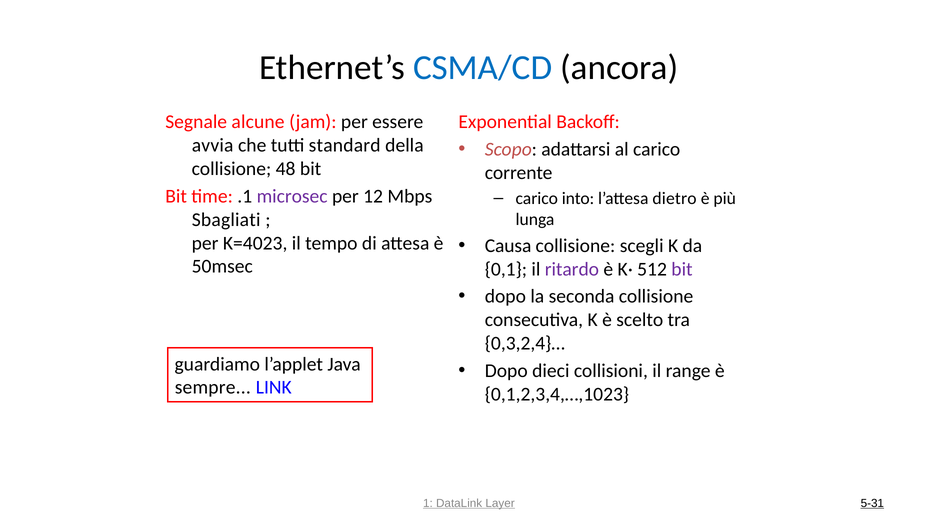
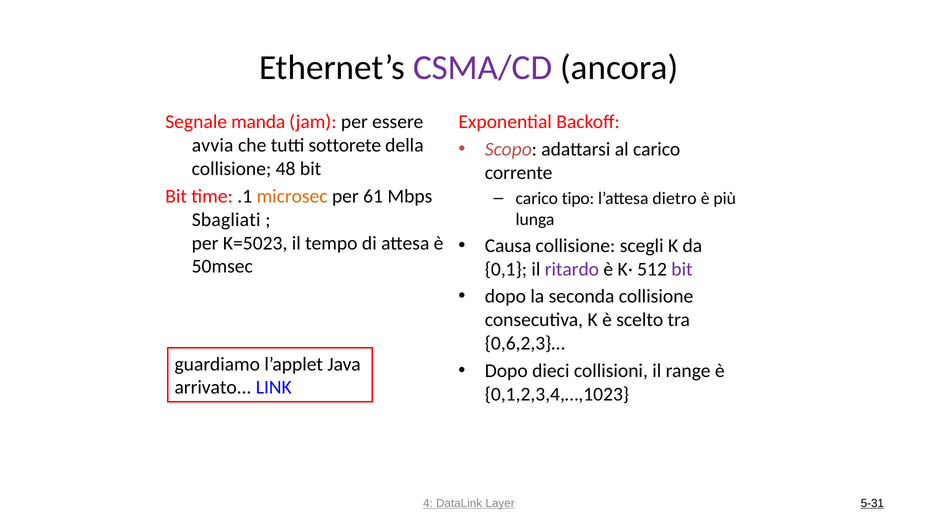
CSMA/CD colour: blue -> purple (483, 68)
alcune: alcune -> manda (258, 122)
standard: standard -> sottorete (345, 146)
microsec colour: purple -> orange (292, 196)
12: 12 -> 61 (373, 196)
into: into -> tipo (578, 199)
K=4023: K=4023 -> K=5023 (255, 243)
0,3,2,4}…: 0,3,2,4}… -> 0,6,2,3}… (525, 344)
sempre: sempre -> arrivato (213, 388)
1: 1 -> 4 (428, 504)
